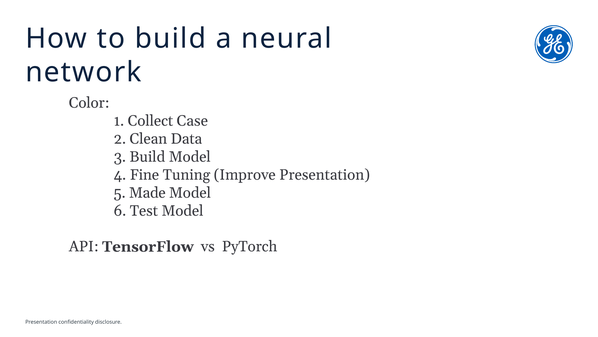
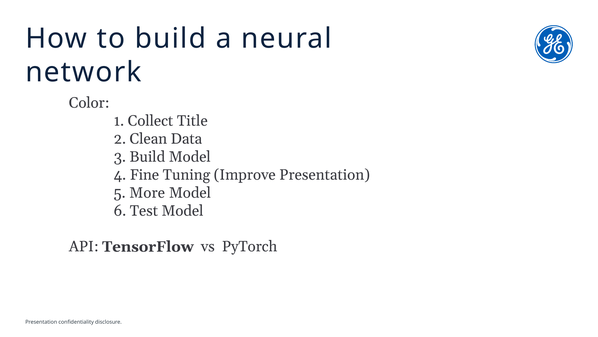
Case: Case -> Title (192, 121)
Made: Made -> More (147, 192)
